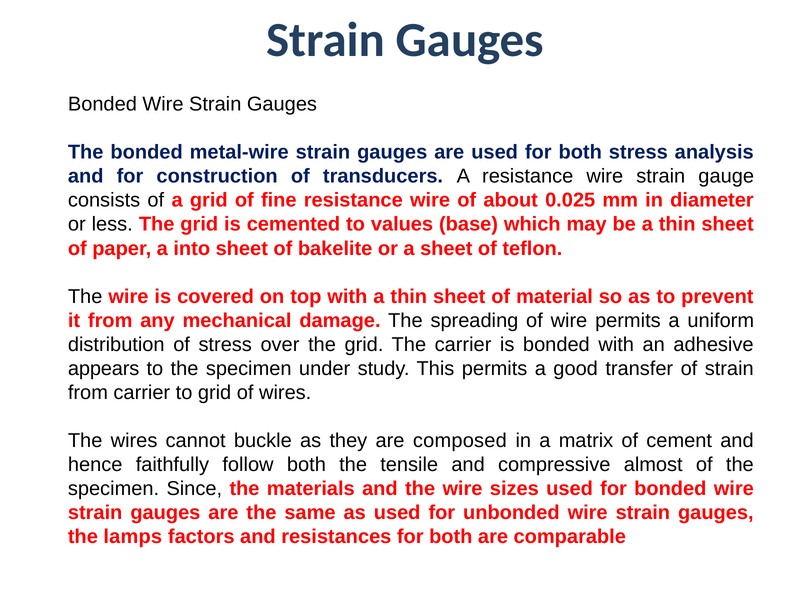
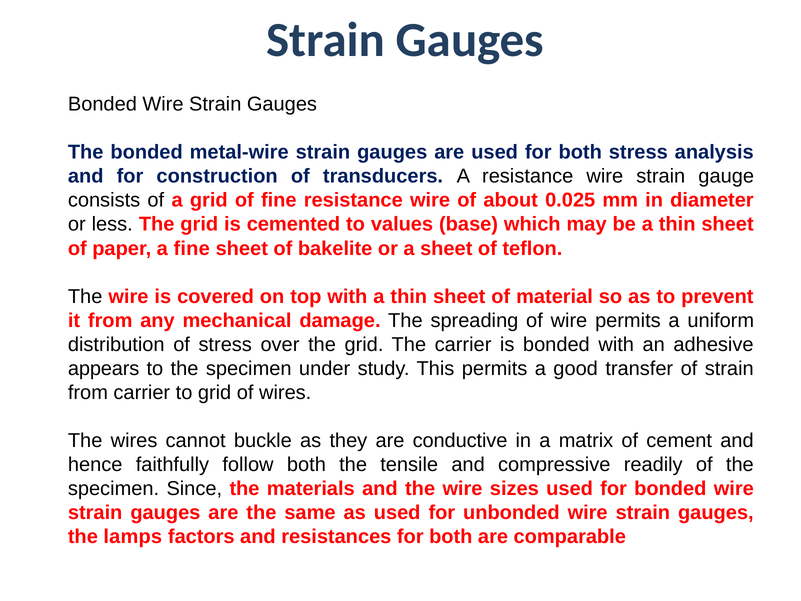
a into: into -> fine (192, 248)
composed: composed -> conductive (460, 441)
almost: almost -> readily (653, 465)
